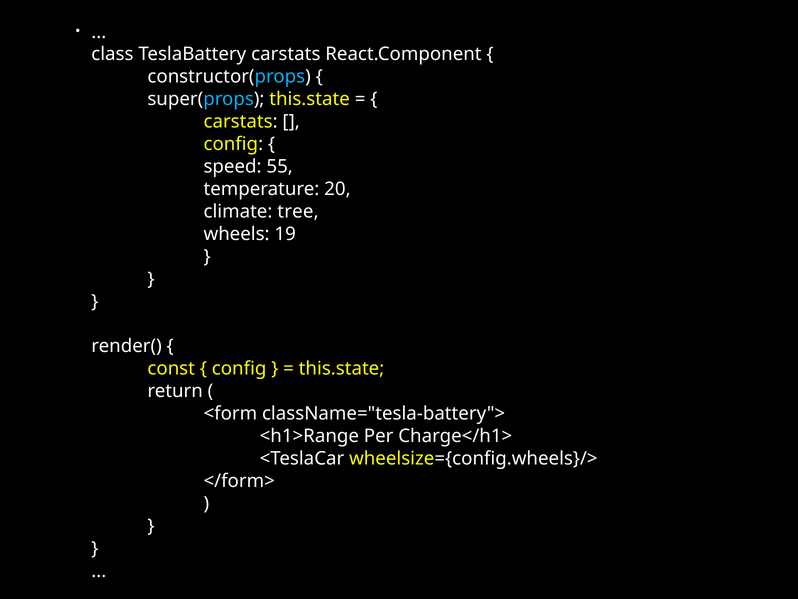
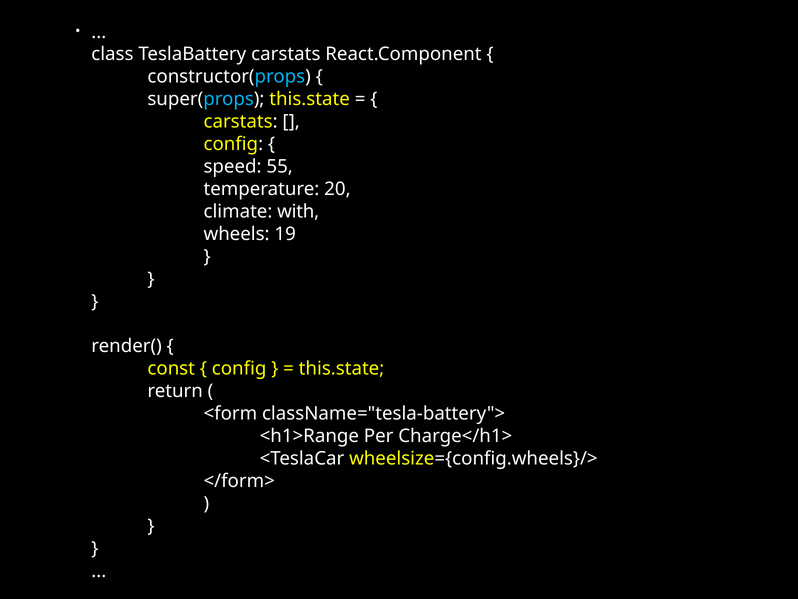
tree: tree -> with (298, 211)
